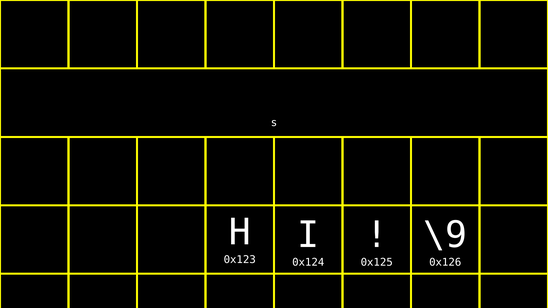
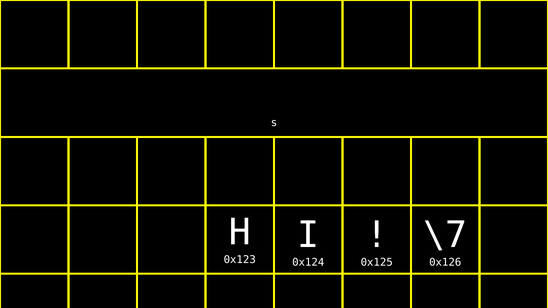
\9: \9 -> \7 (445, 235)
